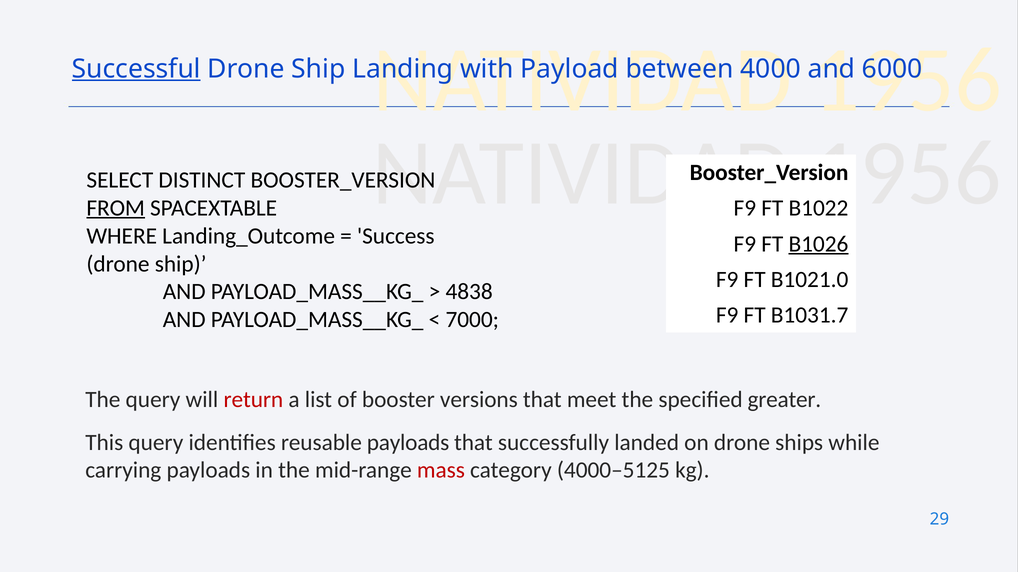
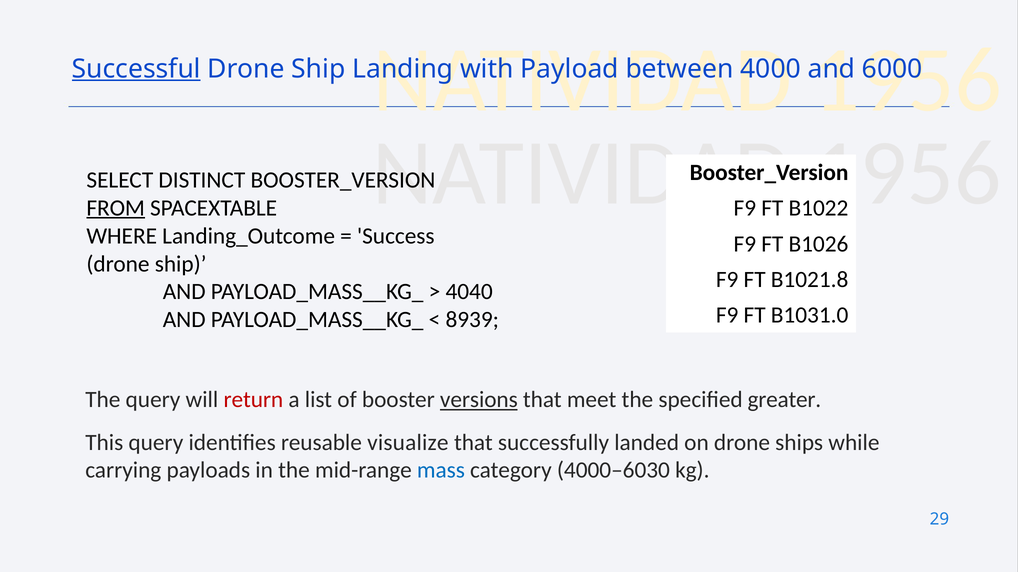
B1026 underline: present -> none (818, 244)
B1021.0: B1021.0 -> B1021.8 (810, 280)
4838: 4838 -> 4040 (469, 292)
B1031.7: B1031.7 -> B1031.0 (810, 315)
7000: 7000 -> 8939 (472, 320)
versions underline: none -> present (479, 400)
reusable payloads: payloads -> visualize (408, 443)
mass colour: red -> blue (441, 471)
4000–5125: 4000–5125 -> 4000–6030 (613, 471)
